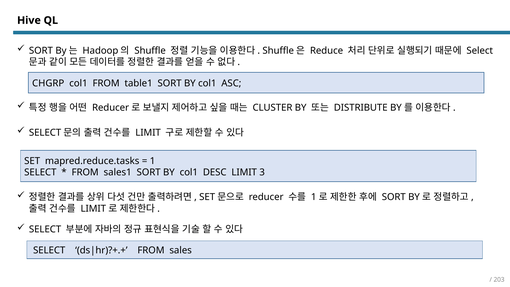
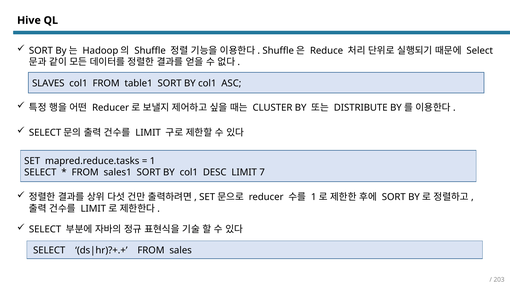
CHGRP: CHGRP -> SLAVES (48, 83)
3: 3 -> 7 (262, 172)
